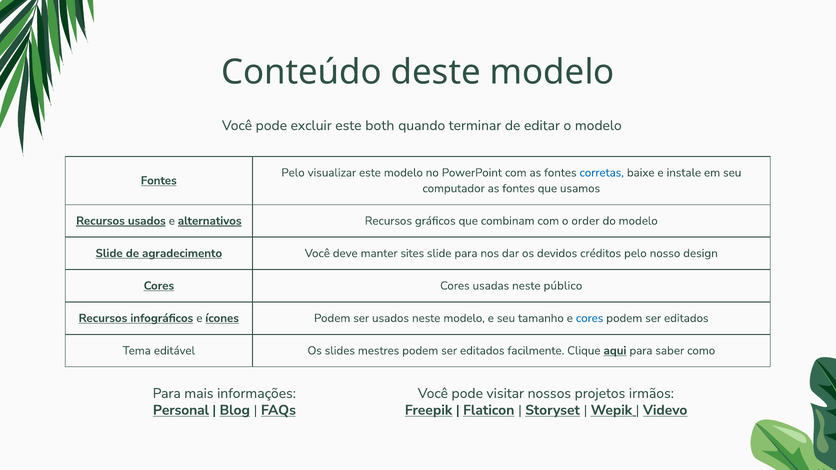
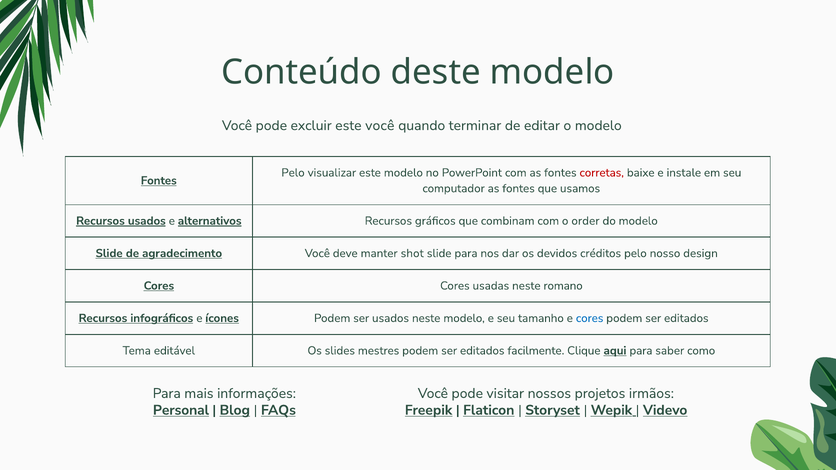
este both: both -> você (380, 126)
corretas colour: blue -> red (602, 173)
sites: sites -> shot (412, 253)
público: público -> romano (563, 286)
